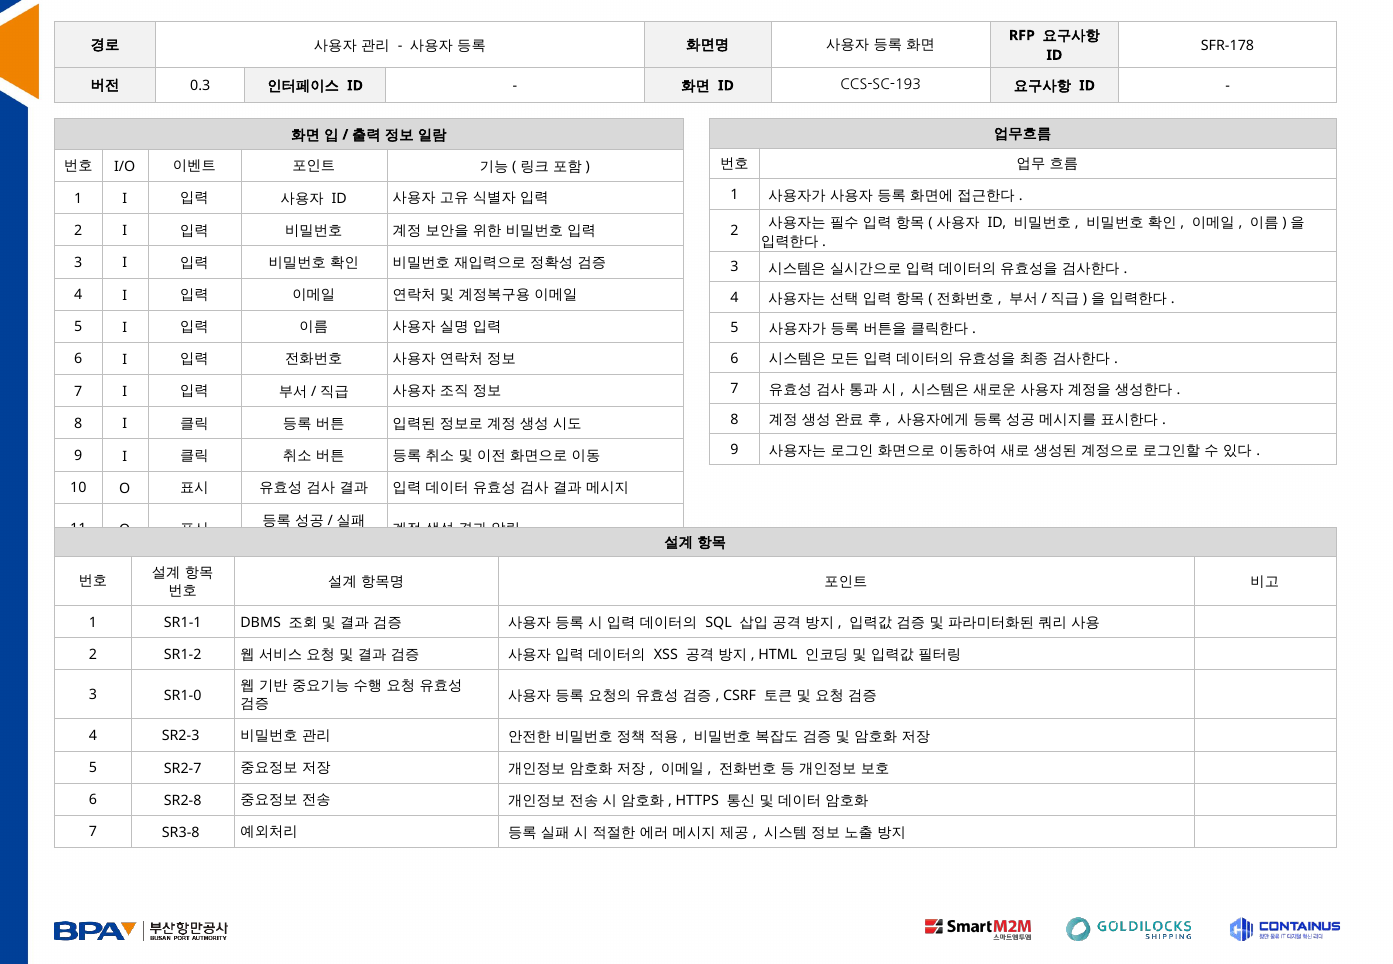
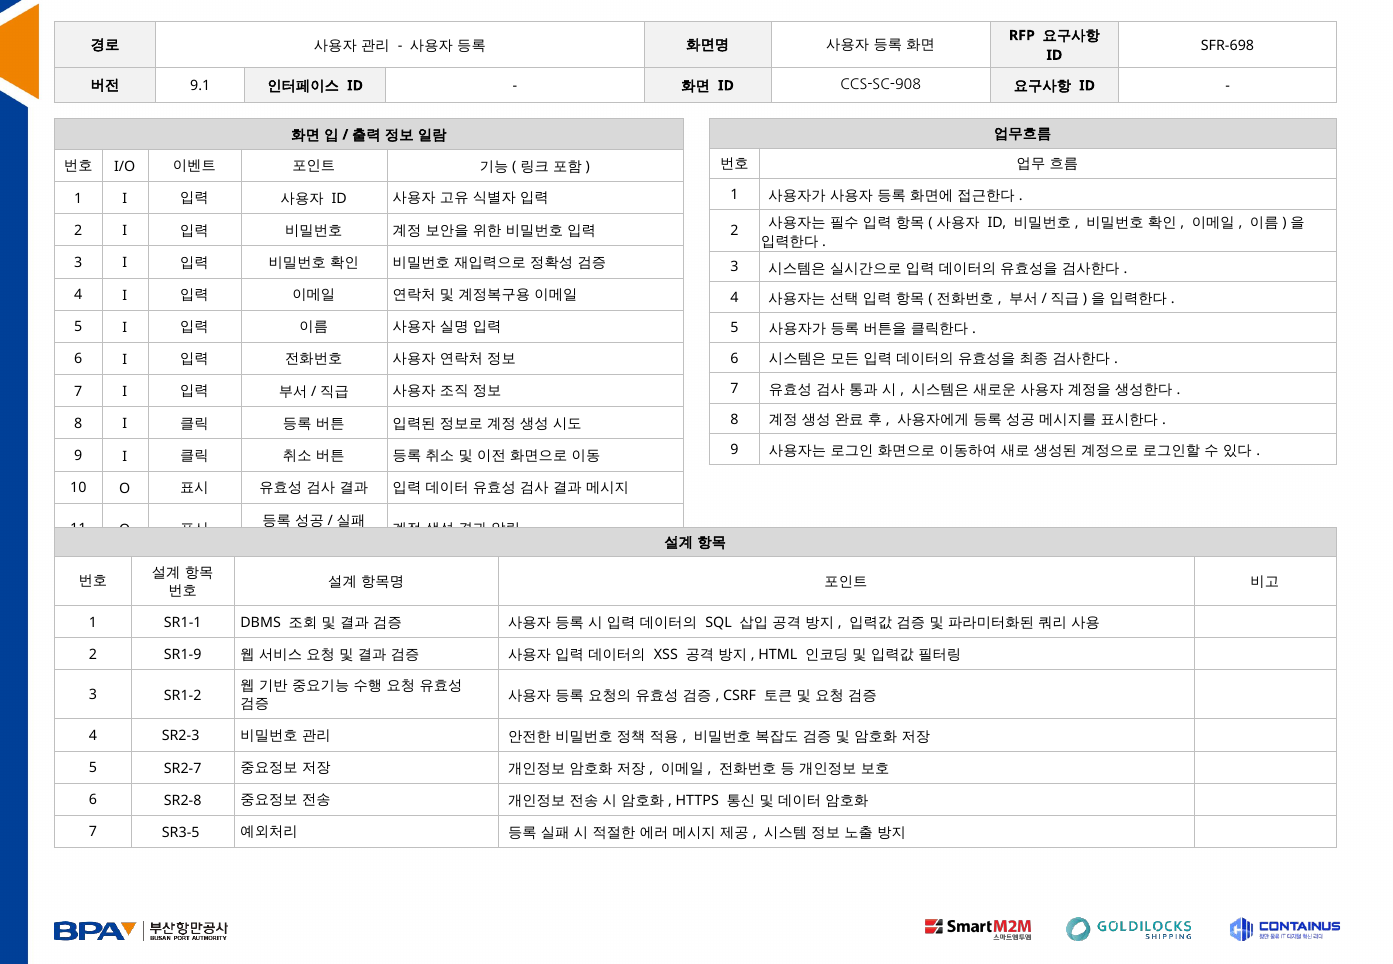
SFR-178: SFR-178 -> SFR-698 (1227, 45)
0.3: 0.3 -> 9.1 (200, 86)
CCS-SC-193: CCS-SC-193 -> CCS-SC-908 (881, 85)
SR1-2: SR1-2 -> SR1-9 (183, 655)
SR1-0: SR1-0 -> SR1-2 (183, 696)
SR3-8: SR3-8 -> SR3-5 (181, 833)
